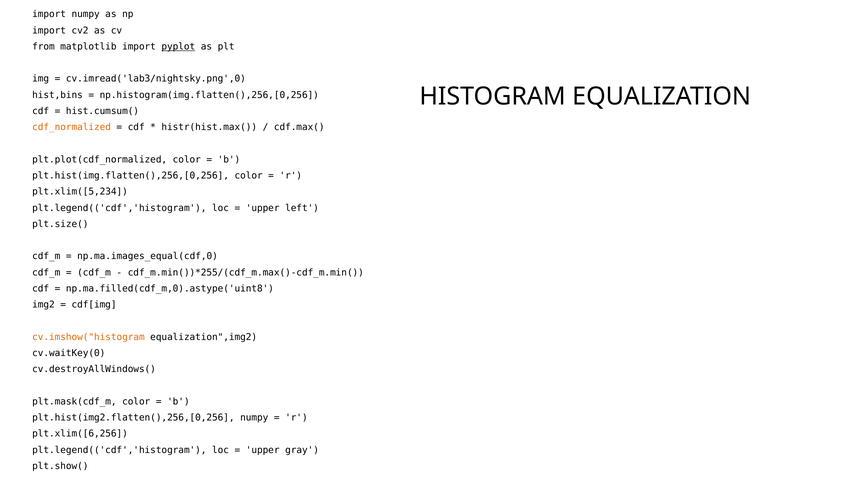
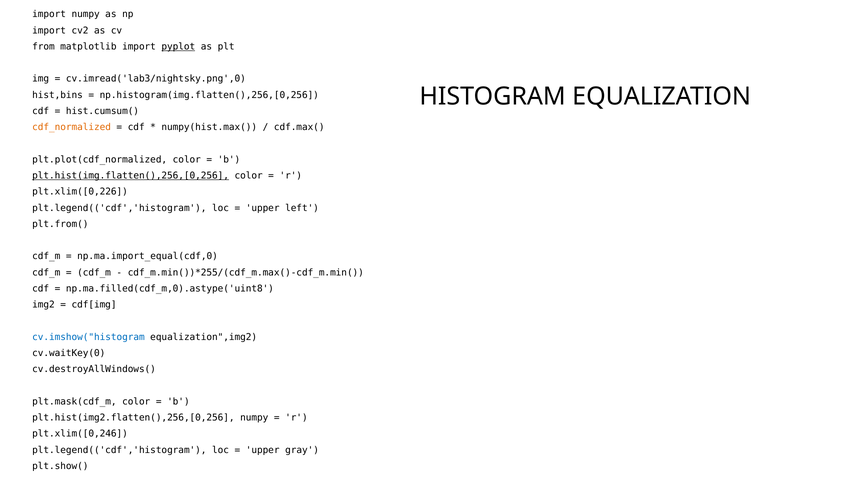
histr(hist.max(: histr(hist.max( -> numpy(hist.max( (209, 127)
plt.hist(img.flatten(),256,[0,256 underline: none -> present (131, 176)
plt.xlim([5,234: plt.xlim([5,234 -> plt.xlim([0,226 (80, 192)
plt.size(: plt.size( -> plt.from( (60, 224)
np.ma.images_equal(cdf,0: np.ma.images_equal(cdf,0 -> np.ma.import_equal(cdf,0 (148, 256)
cv.imshow("histogram colour: orange -> blue (88, 337)
plt.xlim([6,256: plt.xlim([6,256 -> plt.xlim([0,246 (80, 434)
